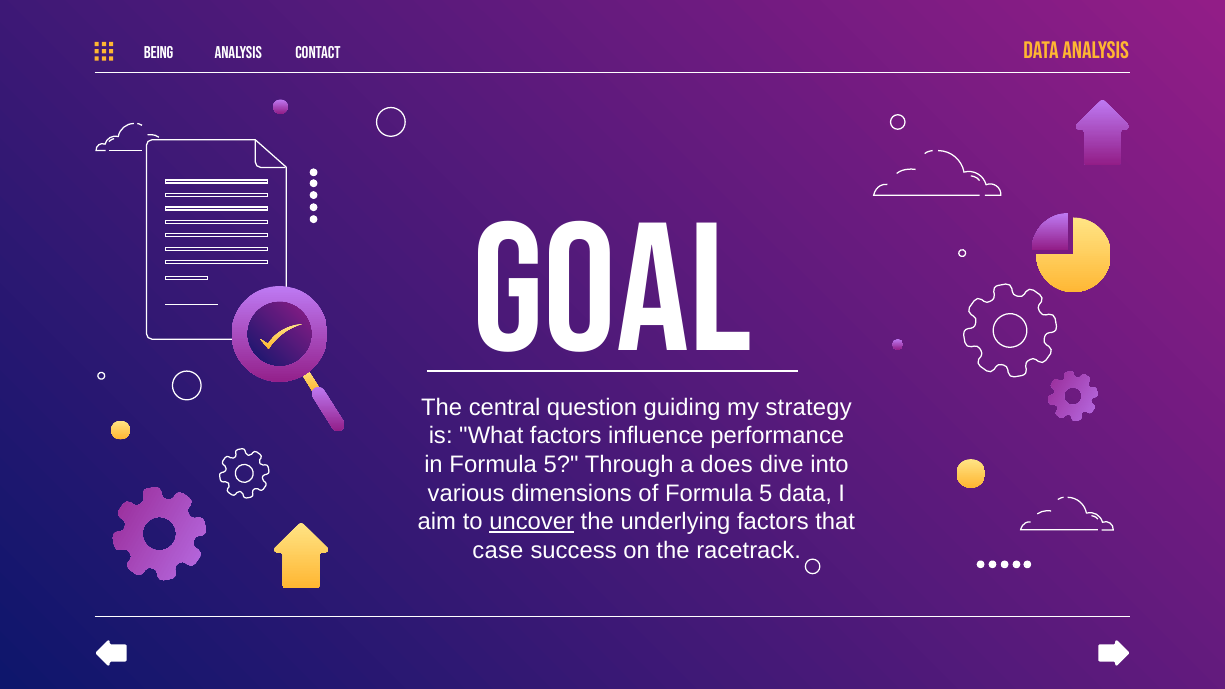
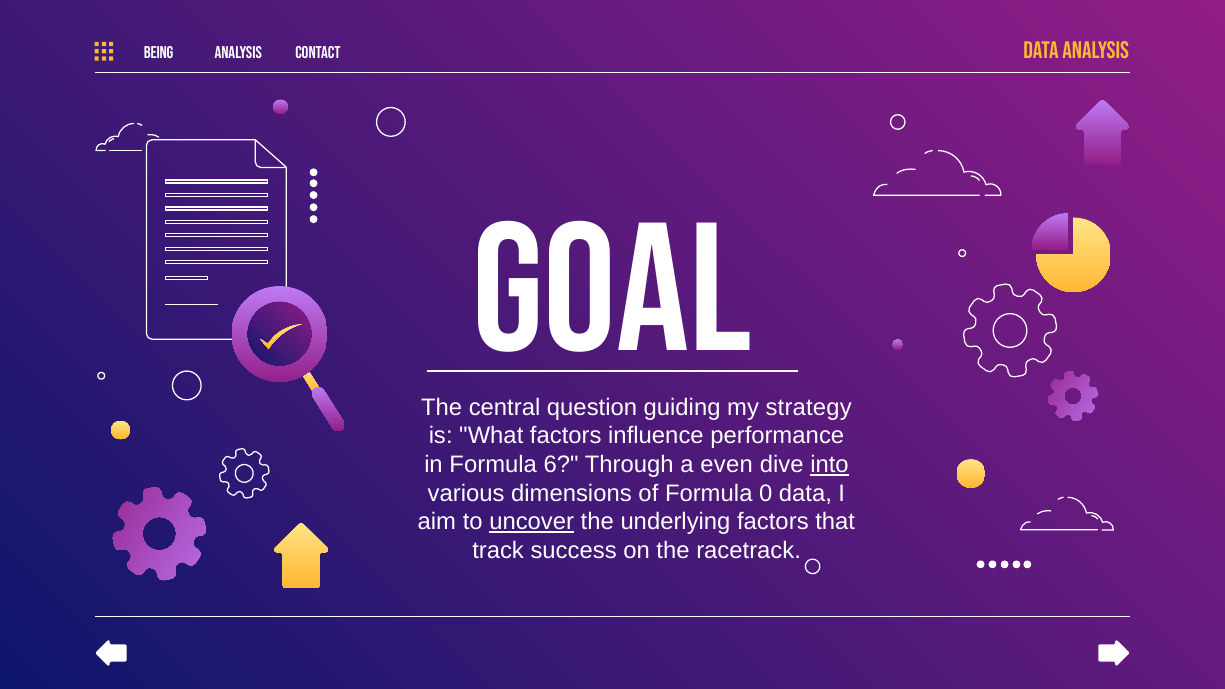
in Formula 5: 5 -> 6 (561, 465)
does: does -> even (727, 465)
into underline: none -> present (829, 465)
of Formula 5: 5 -> 0 (766, 493)
case: case -> track (498, 550)
